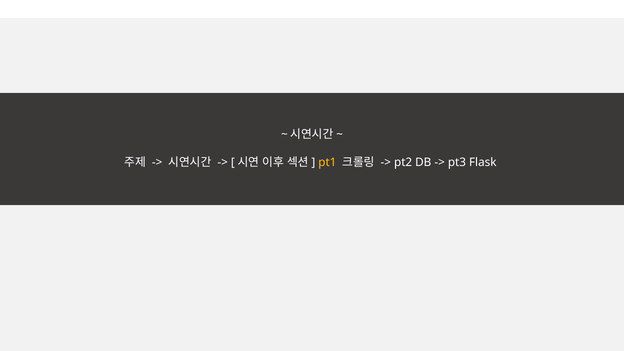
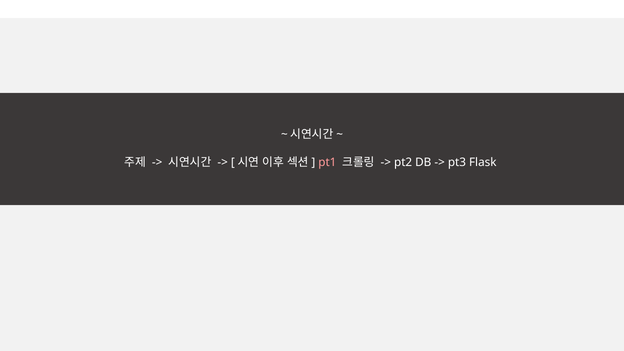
pt1 colour: yellow -> pink (327, 162)
